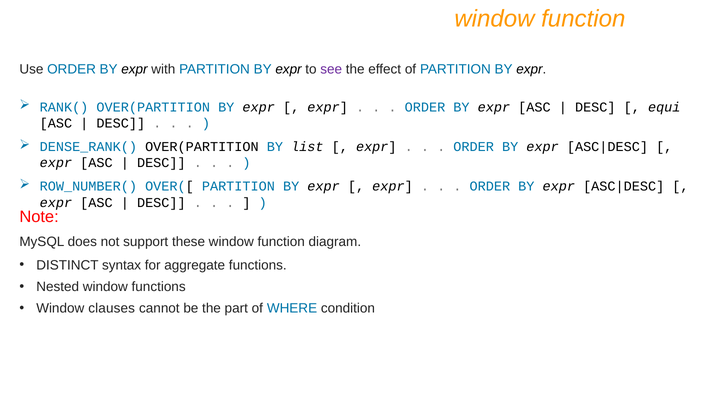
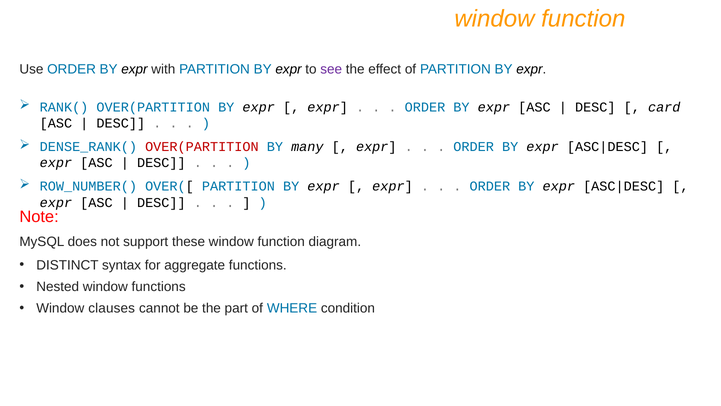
equi: equi -> card (664, 107)
OVER(PARTITION colour: black -> red (202, 147)
list: list -> many (307, 147)
